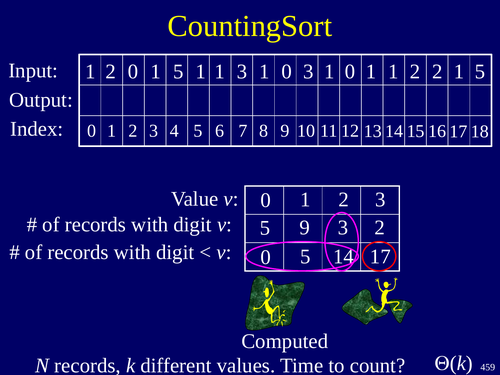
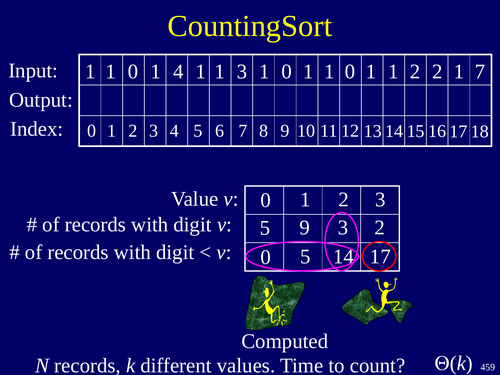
2: 2 -> 1 (111, 72)
0 1 5: 5 -> 4 (178, 72)
3 1 0 3: 3 -> 1 (308, 72)
2 1 5: 5 -> 7 (480, 72)
